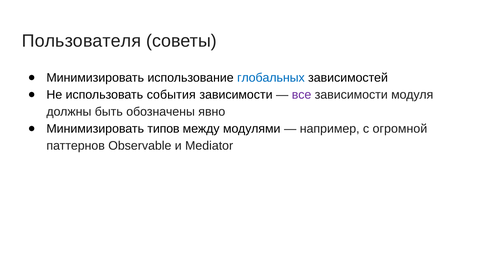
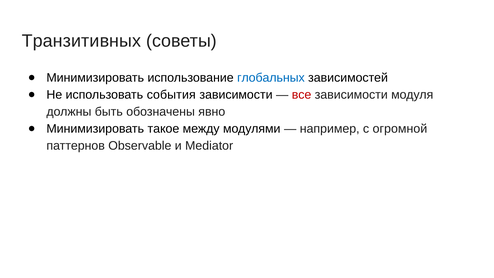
Пользователя: Пользователя -> Транзитивных (81, 41)
все colour: purple -> red (302, 95)
типов: типов -> такое (163, 129)
